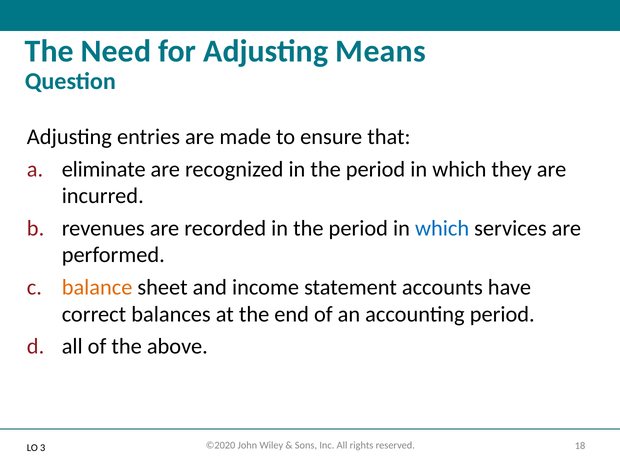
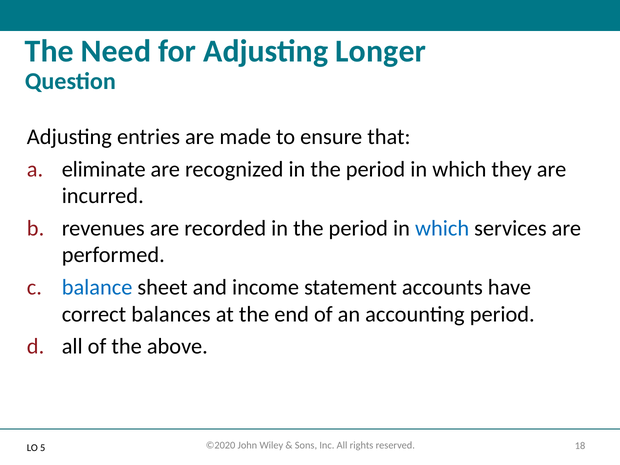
Means: Means -> Longer (381, 51)
balance colour: orange -> blue (97, 287)
3: 3 -> 5 (43, 448)
